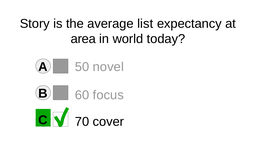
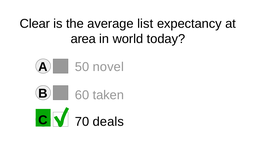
Story: Story -> Clear (35, 24)
focus: focus -> taken (108, 95)
cover: cover -> deals (108, 122)
